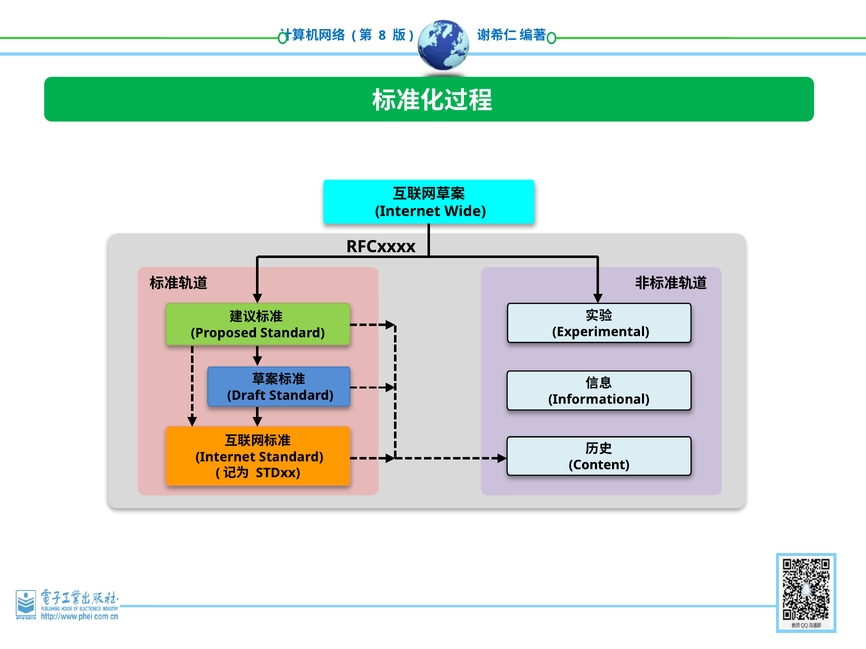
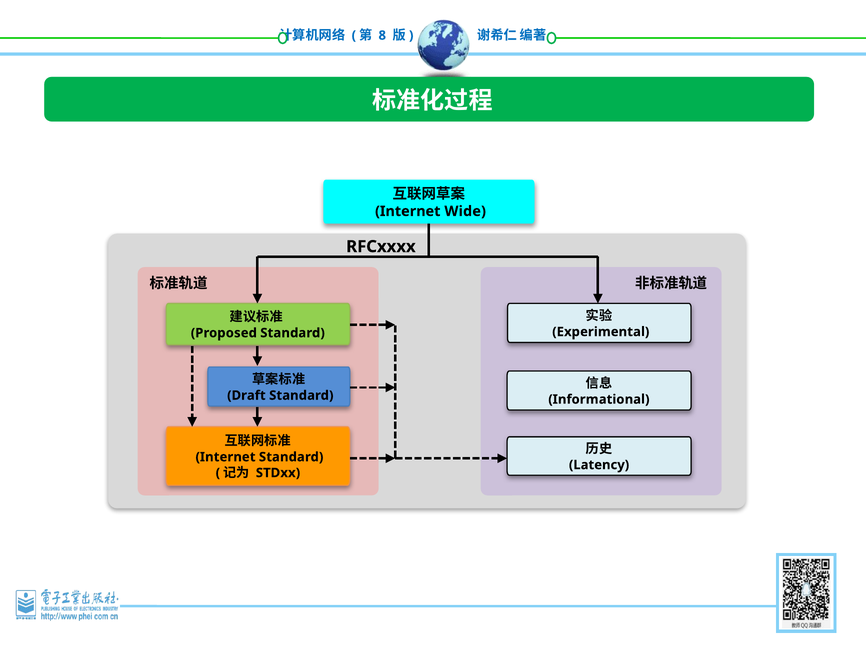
Content: Content -> Latency (599, 465)
